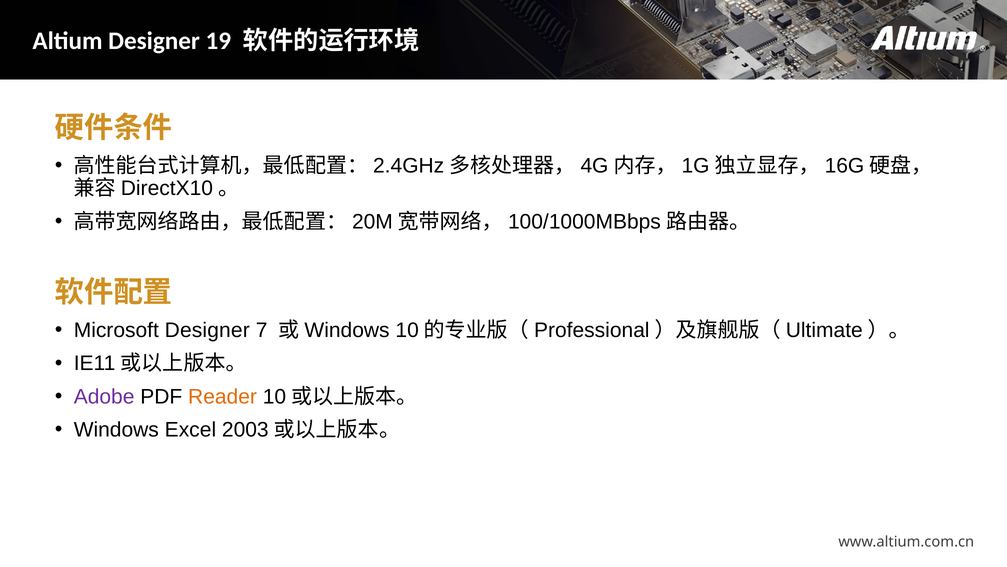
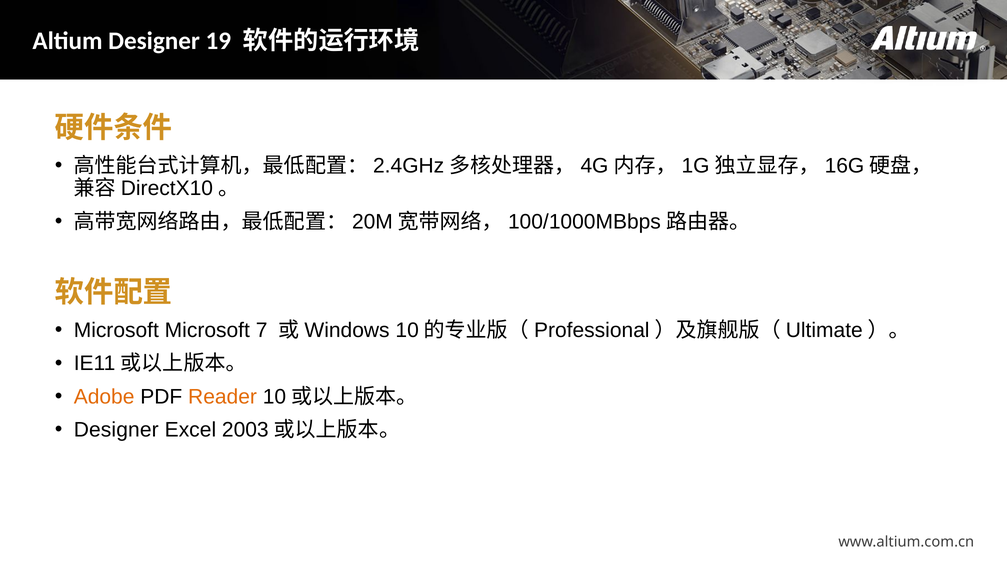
Microsoft Designer: Designer -> Microsoft (207, 330)
Adobe colour: purple -> orange (104, 396)
Windows: Windows -> Designer (116, 429)
